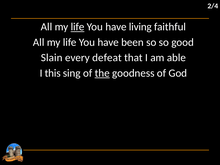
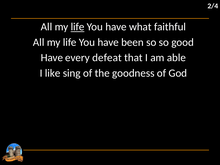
living: living -> what (140, 27)
Slain: Slain -> Have (52, 58)
this: this -> like (53, 73)
the underline: present -> none (102, 73)
